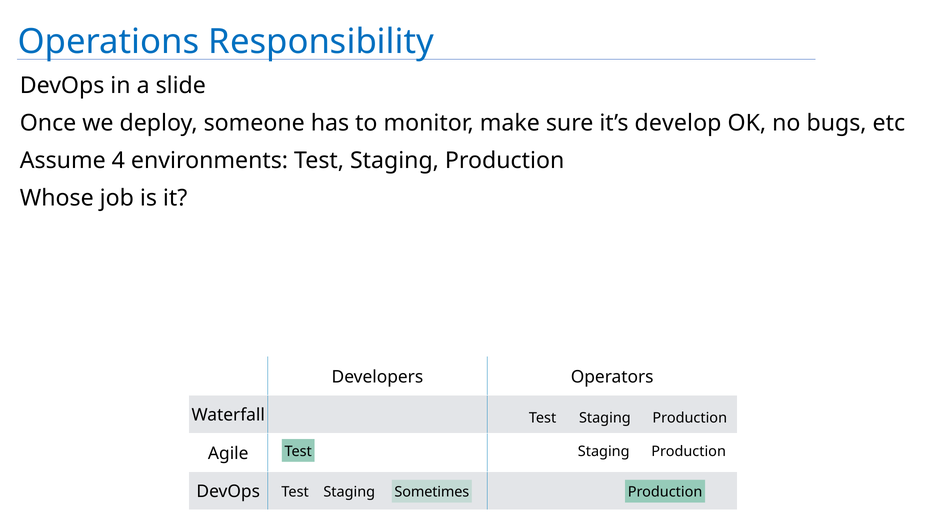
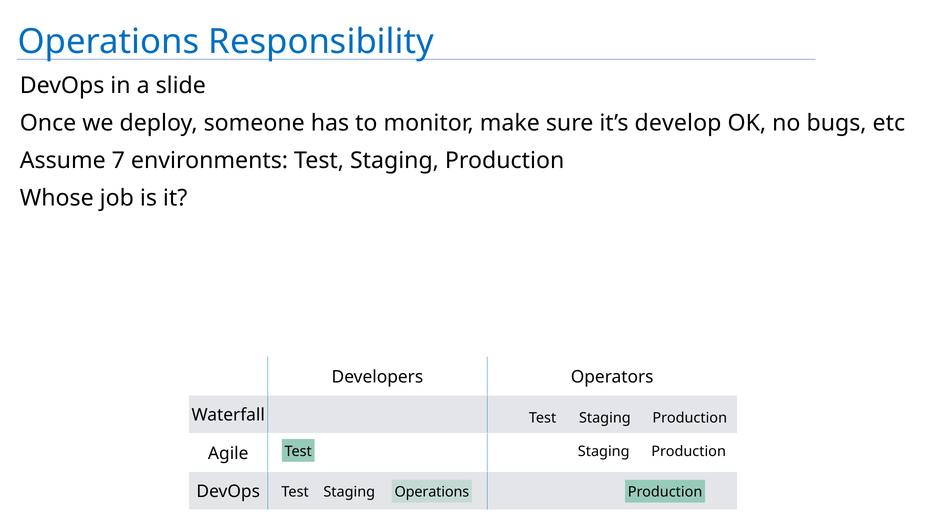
4: 4 -> 7 (118, 160)
Sometimes: Sometimes -> Operations (432, 492)
